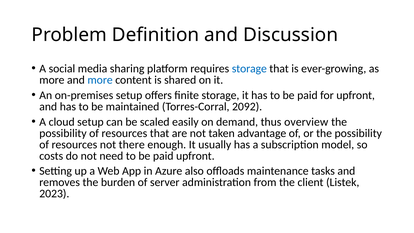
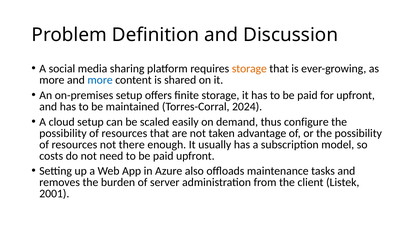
storage colour: blue -> orange (249, 69)
2092: 2092 -> 2024 (247, 107)
overview: overview -> configure (306, 122)
2023: 2023 -> 2001 (54, 194)
